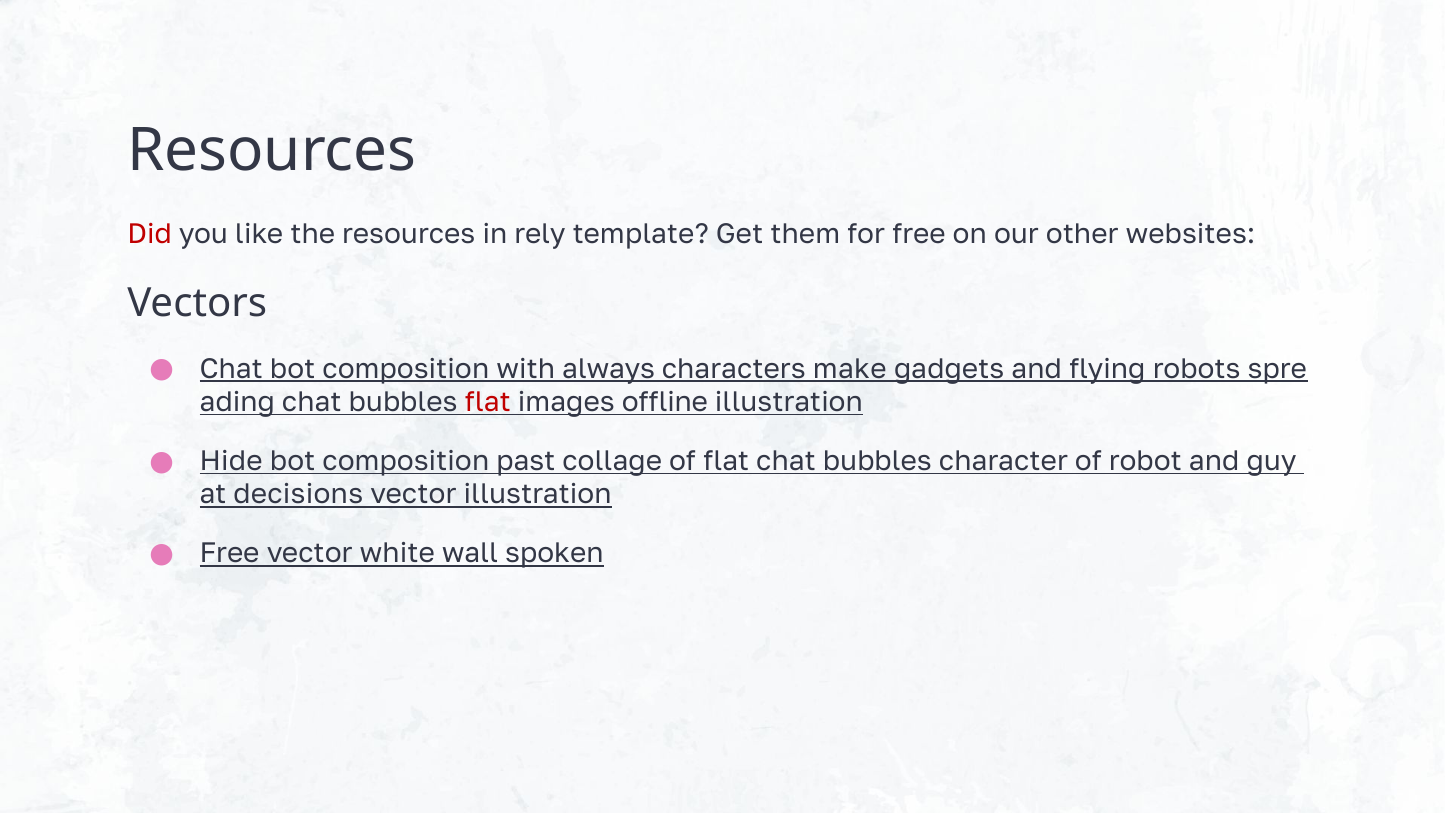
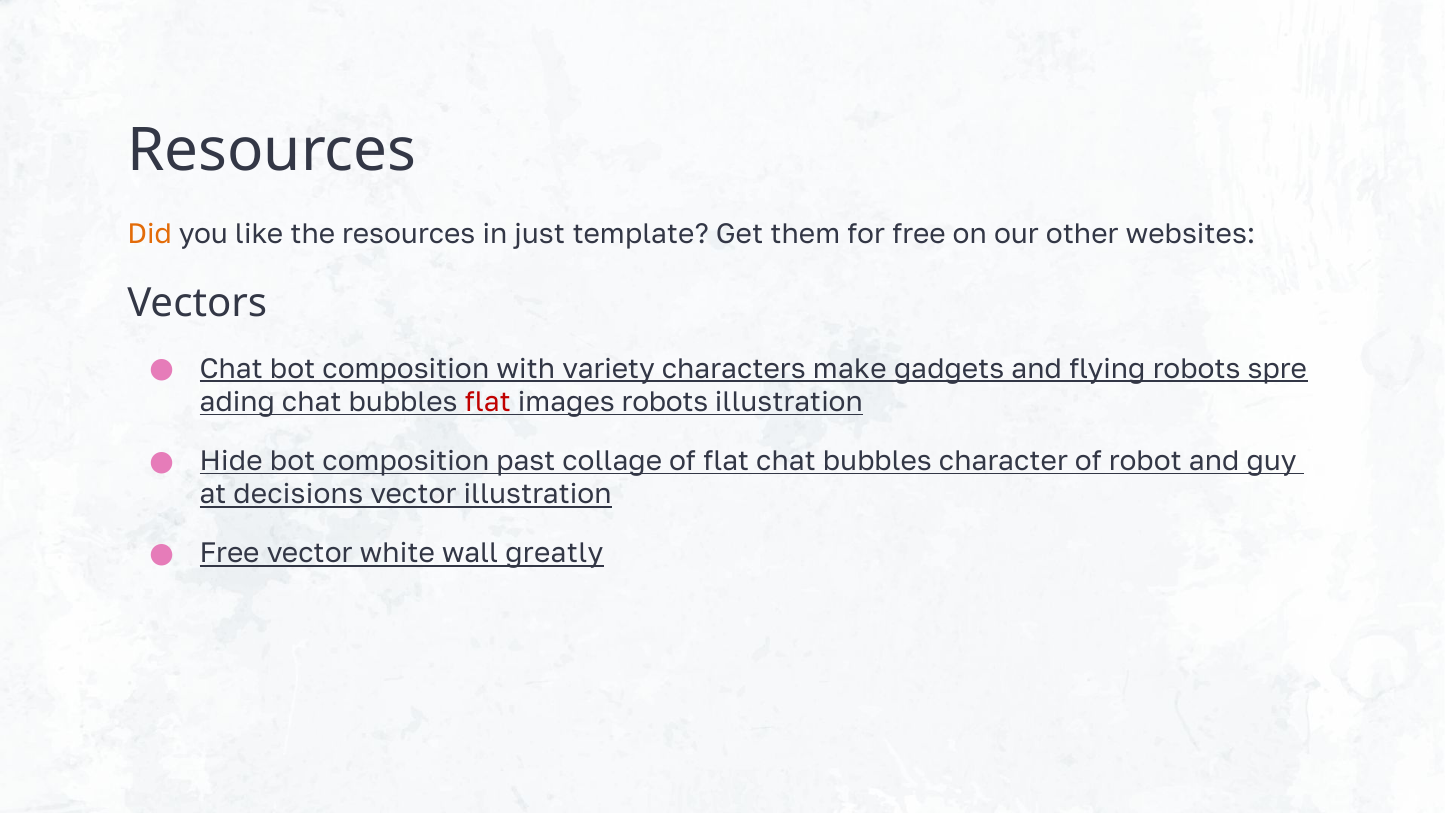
Did colour: red -> orange (150, 235)
rely: rely -> just (540, 235)
always: always -> variety (609, 369)
images offline: offline -> robots (665, 402)
spoken: spoken -> greatly (554, 553)
